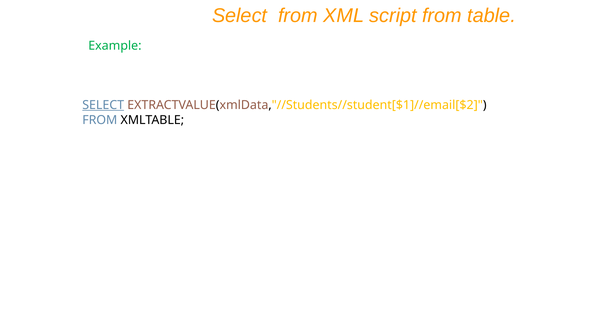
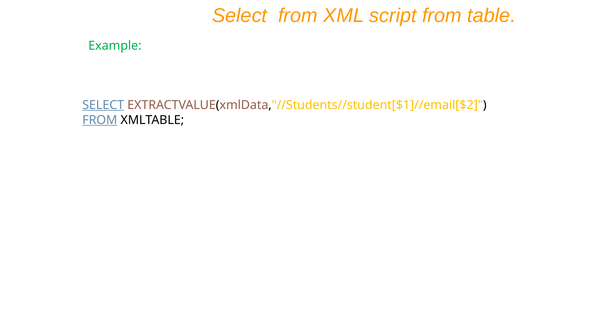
FROM underline: none -> present (100, 120)
